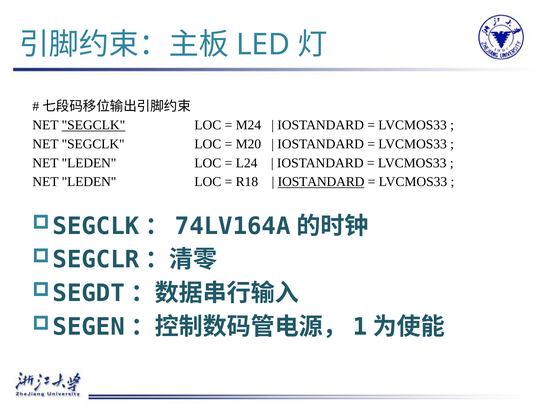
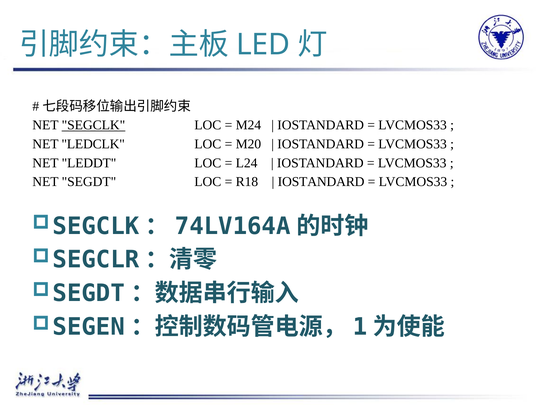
SEGCLK: SEGCLK -> LEDCLK (93, 144)
LEDEN: LEDEN -> LEDDT (89, 163)
LEDEN: LEDEN -> SEGDT (89, 182)
IOSTANDARD underline: present -> none (321, 182)
